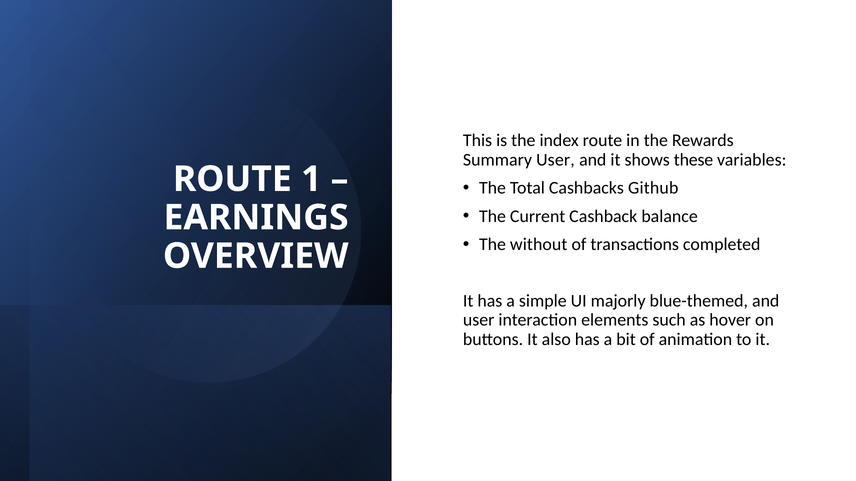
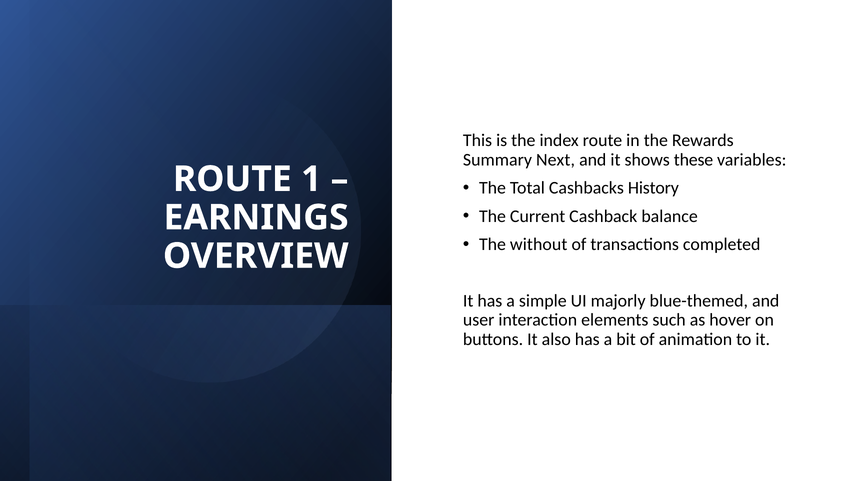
Summary User: User -> Next (555, 160)
Github: Github -> History (653, 188)
